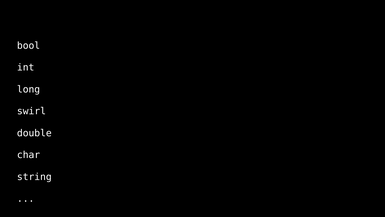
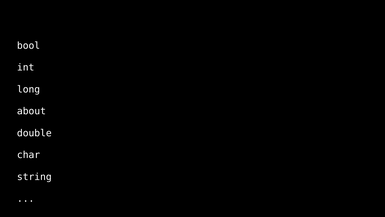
swirl: swirl -> about (31, 111)
